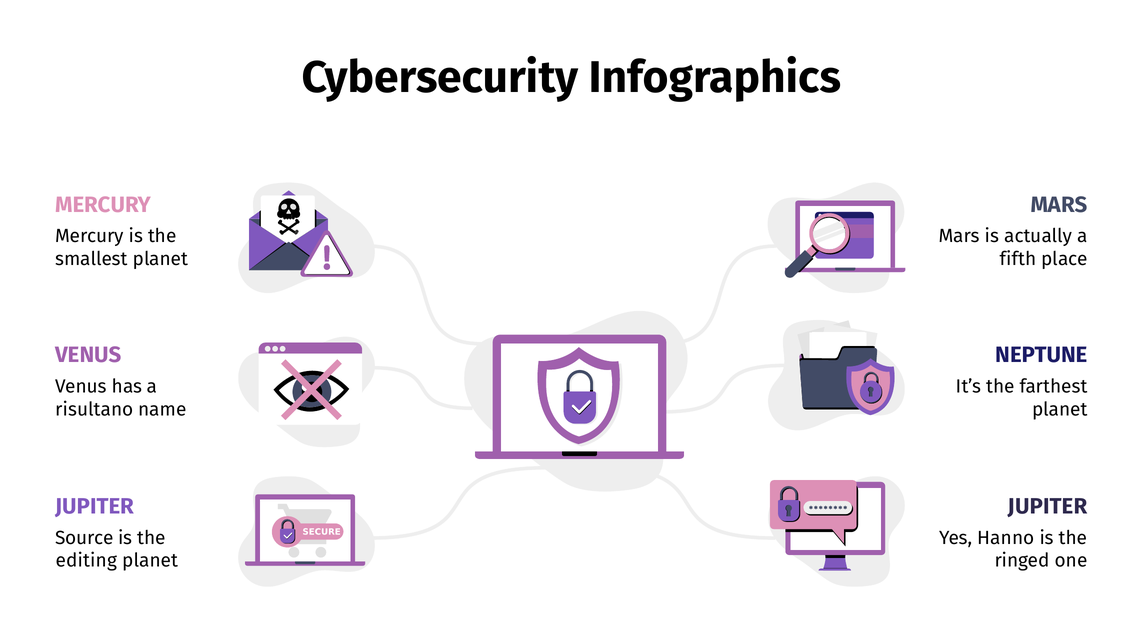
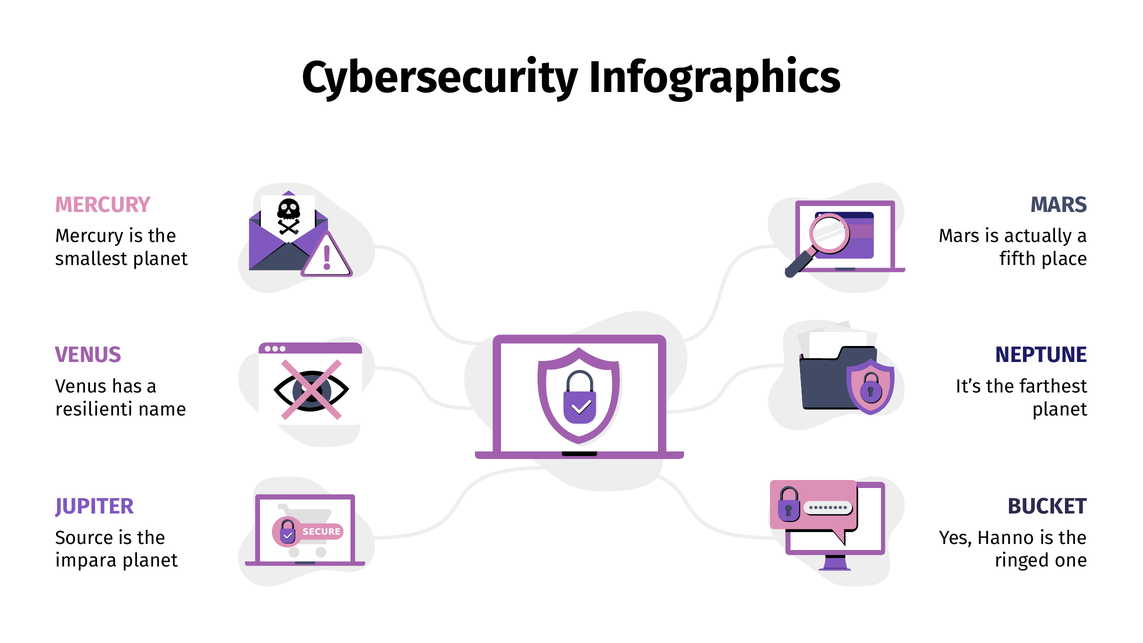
risultano: risultano -> resilienti (94, 409)
JUPITER: JUPITER -> BUCKET (1048, 506)
editing: editing -> impara (86, 561)
